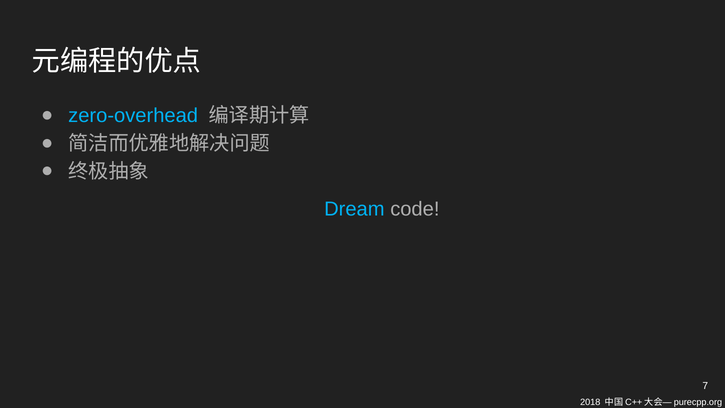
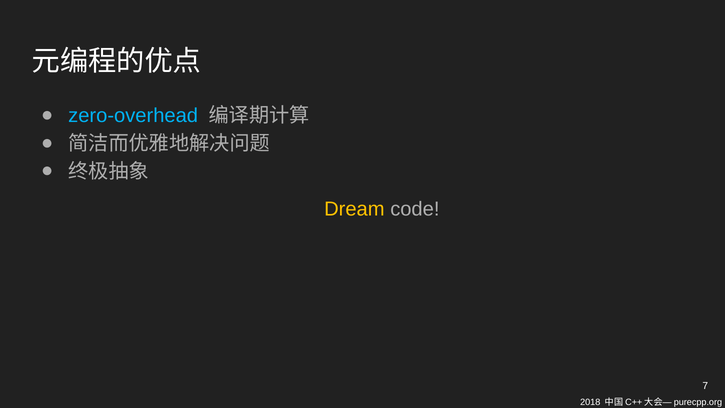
Dream colour: light blue -> yellow (354, 209)
